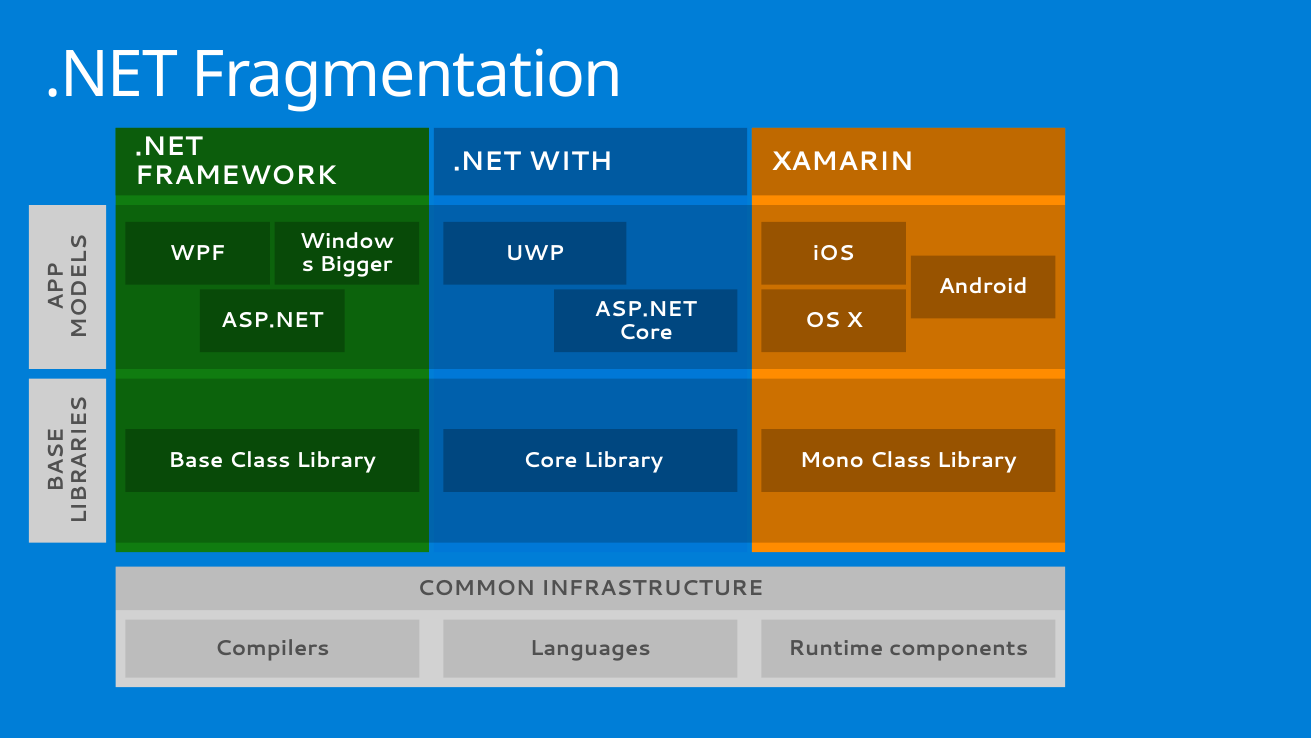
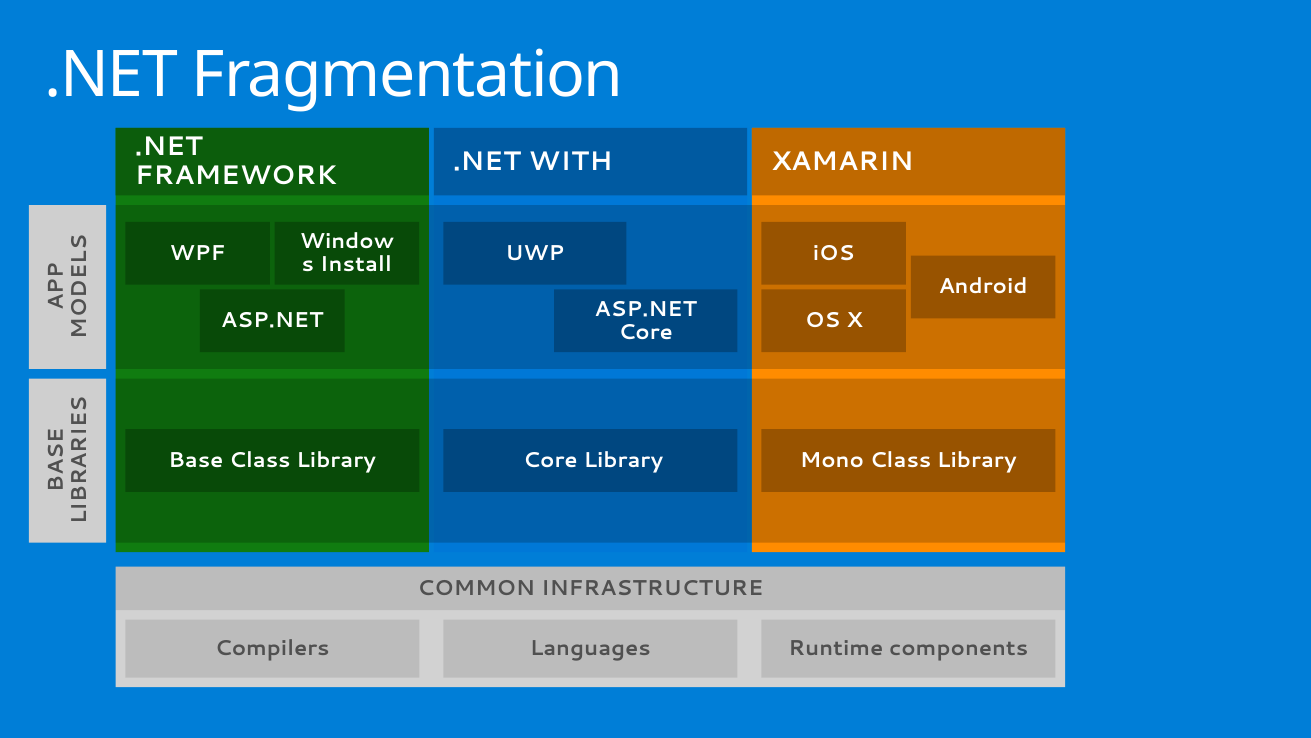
Bigger: Bigger -> Install (356, 265)
